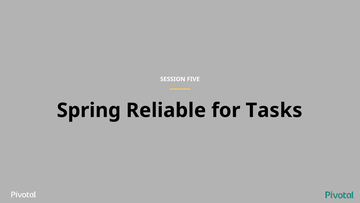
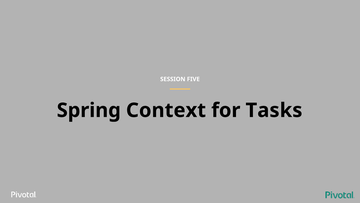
Reliable: Reliable -> Context (166, 110)
